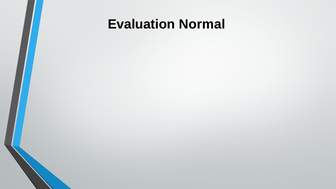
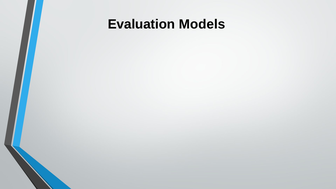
Normal: Normal -> Models (202, 24)
